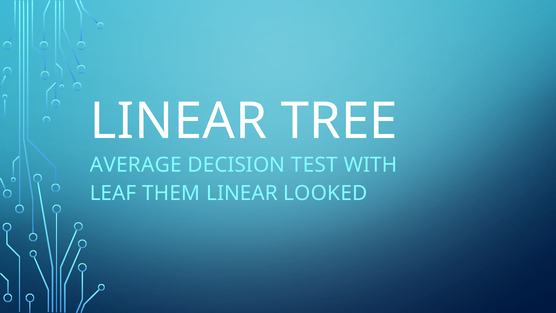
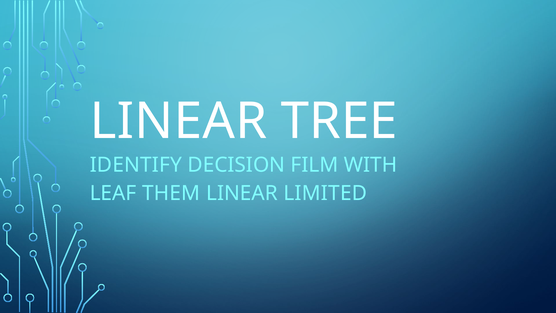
AVERAGE: AVERAGE -> IDENTIFY (136, 165)
TEST: TEST -> FILM (314, 165)
LOOKED: LOOKED -> LIMITED (325, 193)
